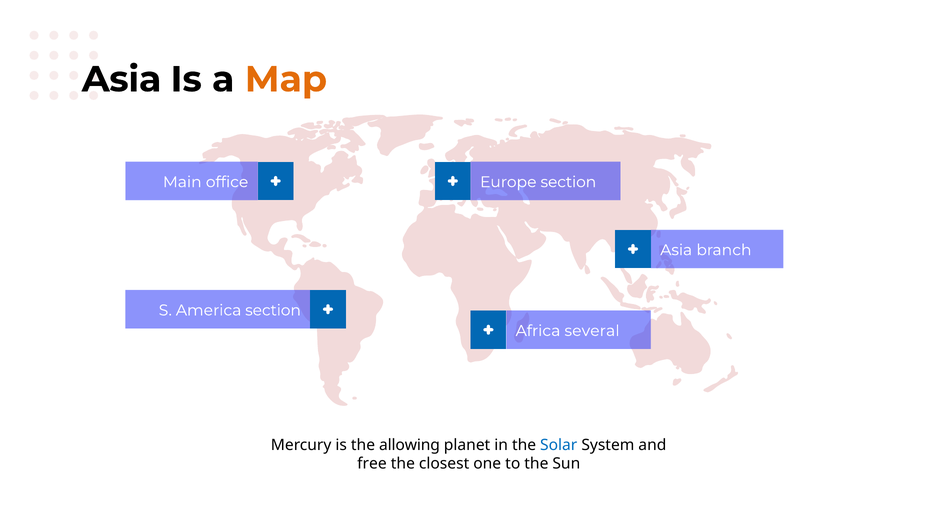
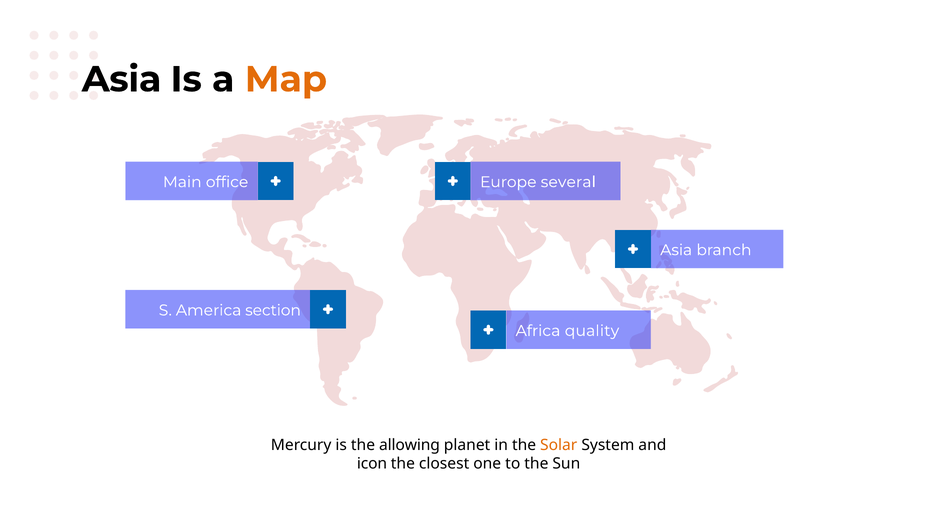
Europe section: section -> several (568, 182)
several: several -> quality (592, 331)
Solar colour: blue -> orange (559, 445)
free: free -> icon (372, 464)
